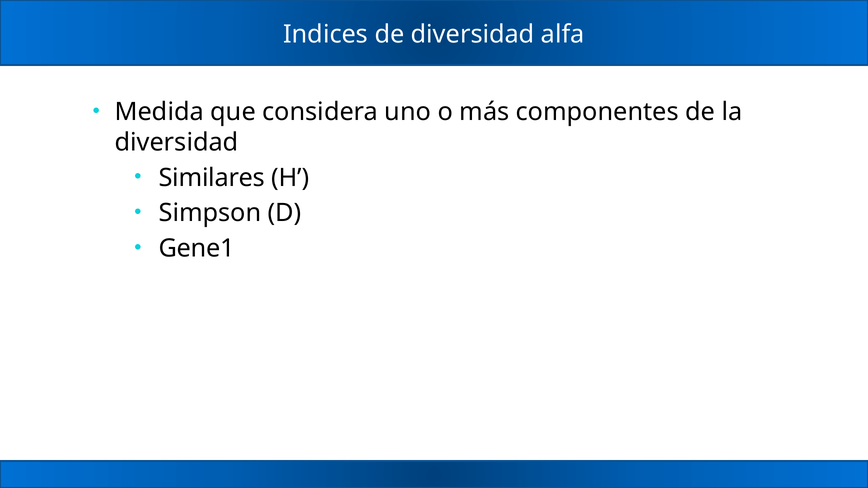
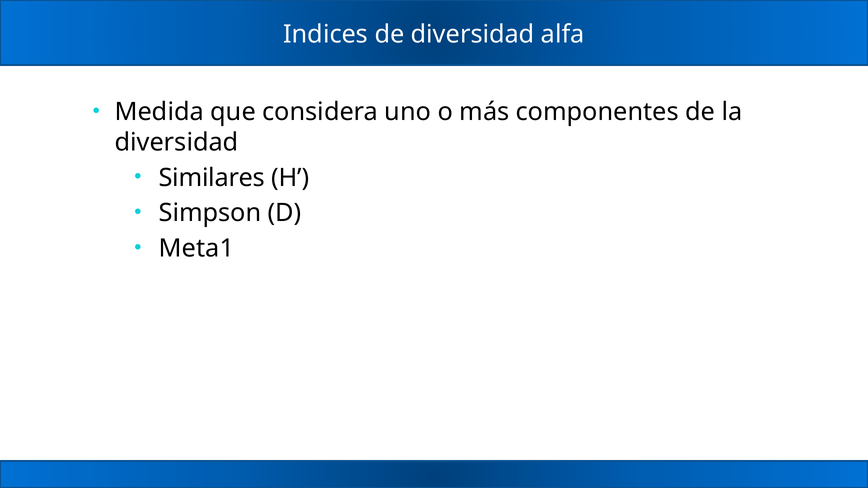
Gene1: Gene1 -> Meta1 (196, 249)
